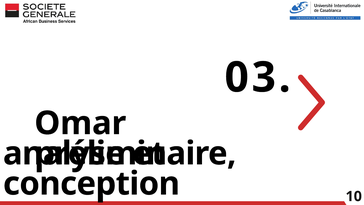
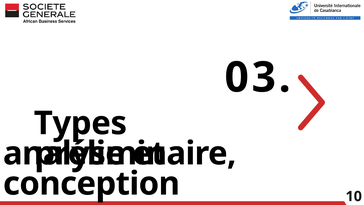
Omar: Omar -> Types (80, 123)
